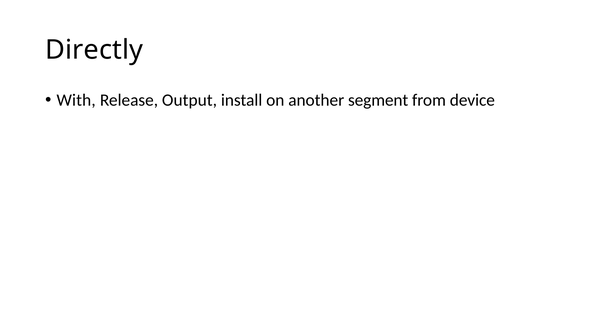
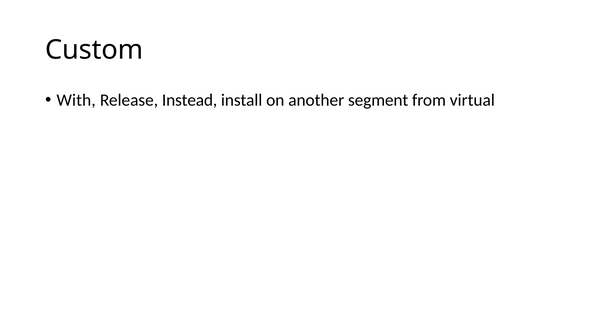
Directly: Directly -> Custom (94, 50)
Output: Output -> Instead (190, 100)
device: device -> virtual (472, 100)
